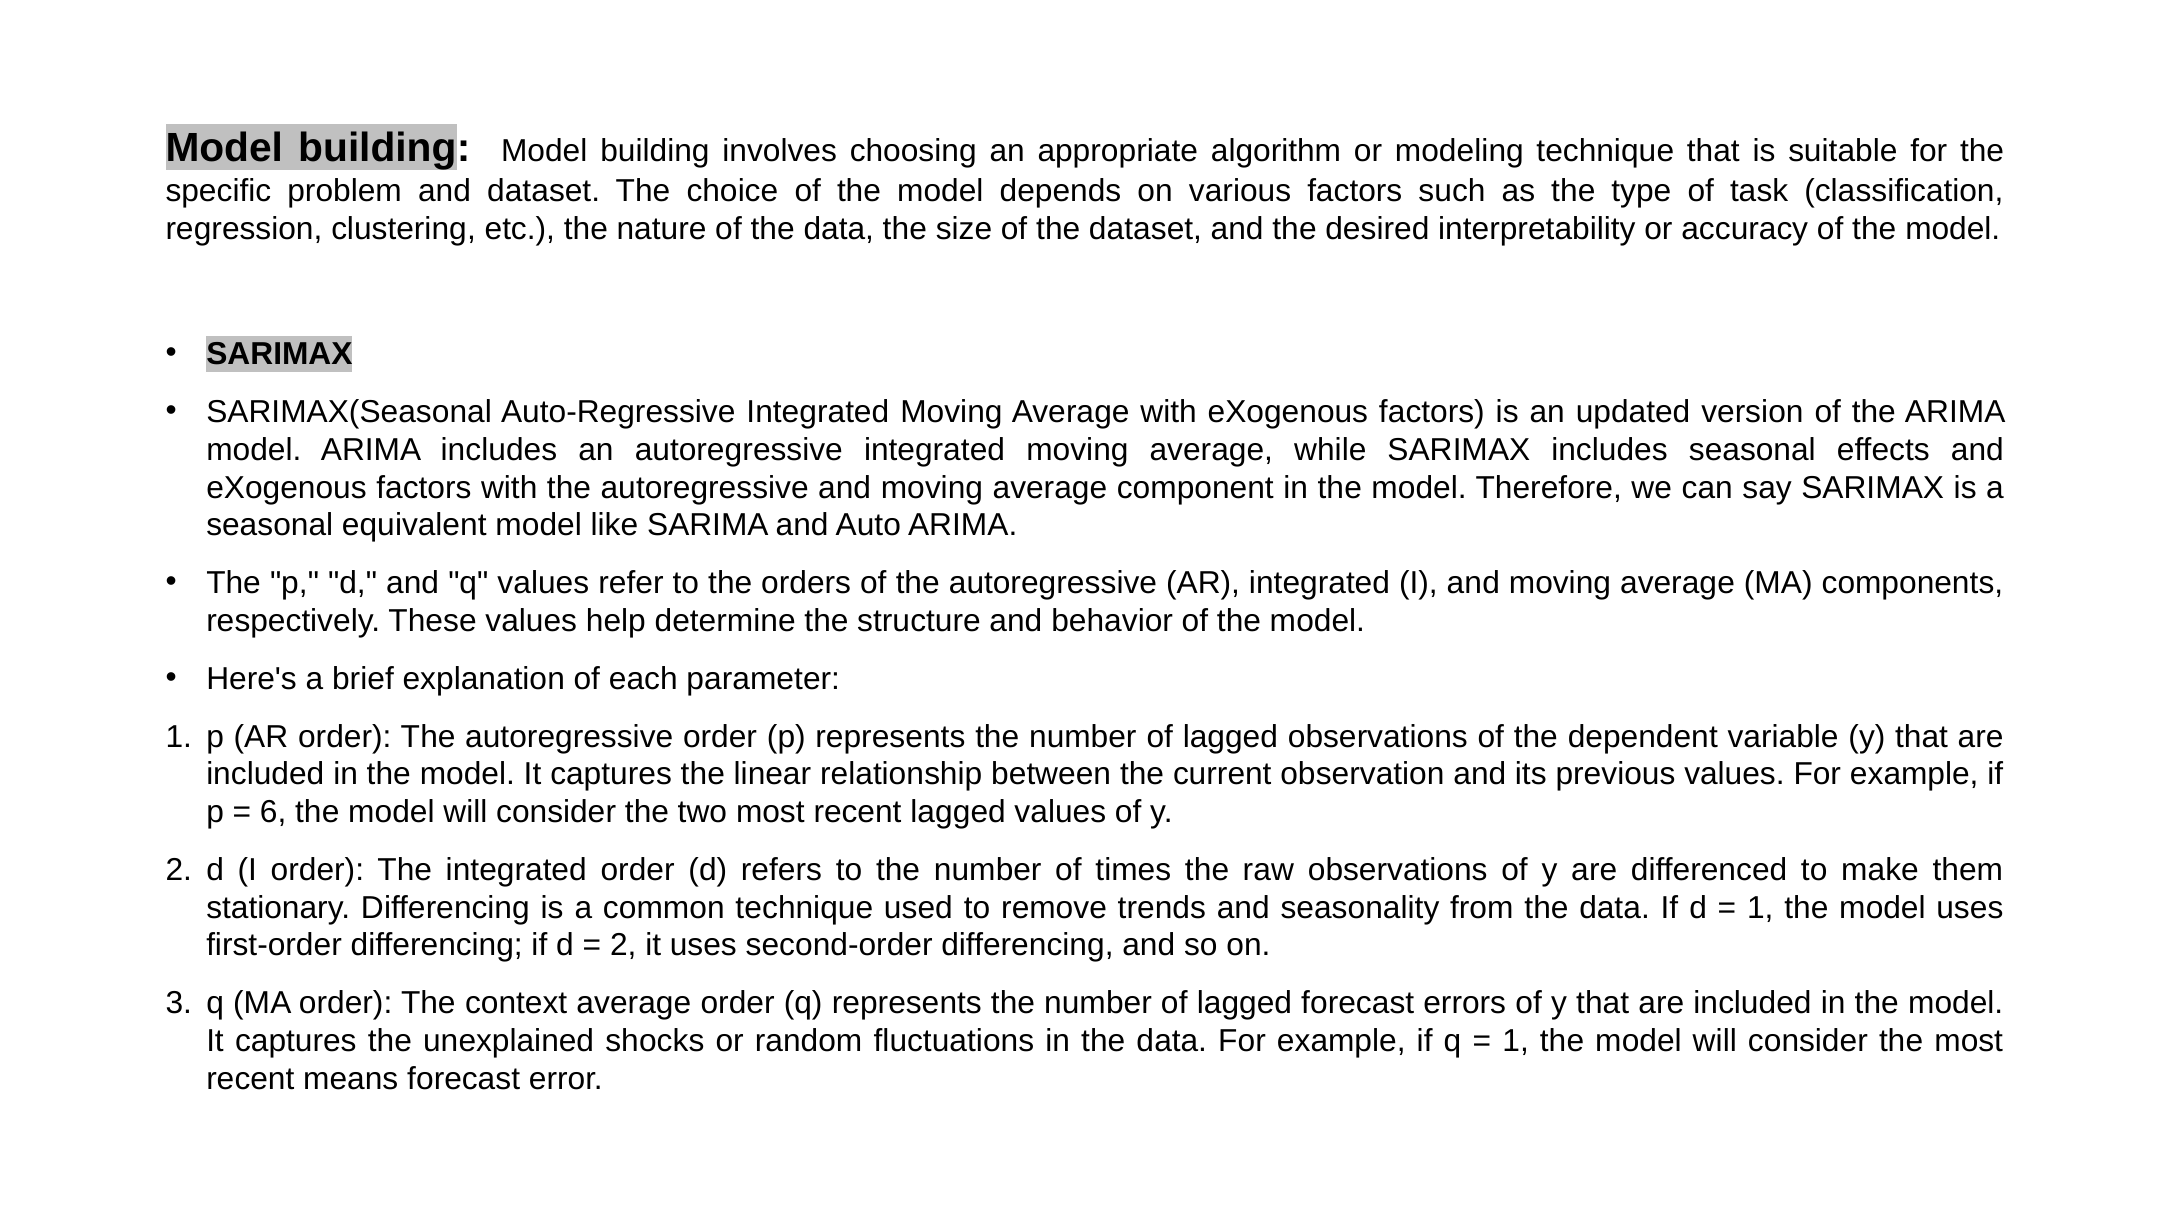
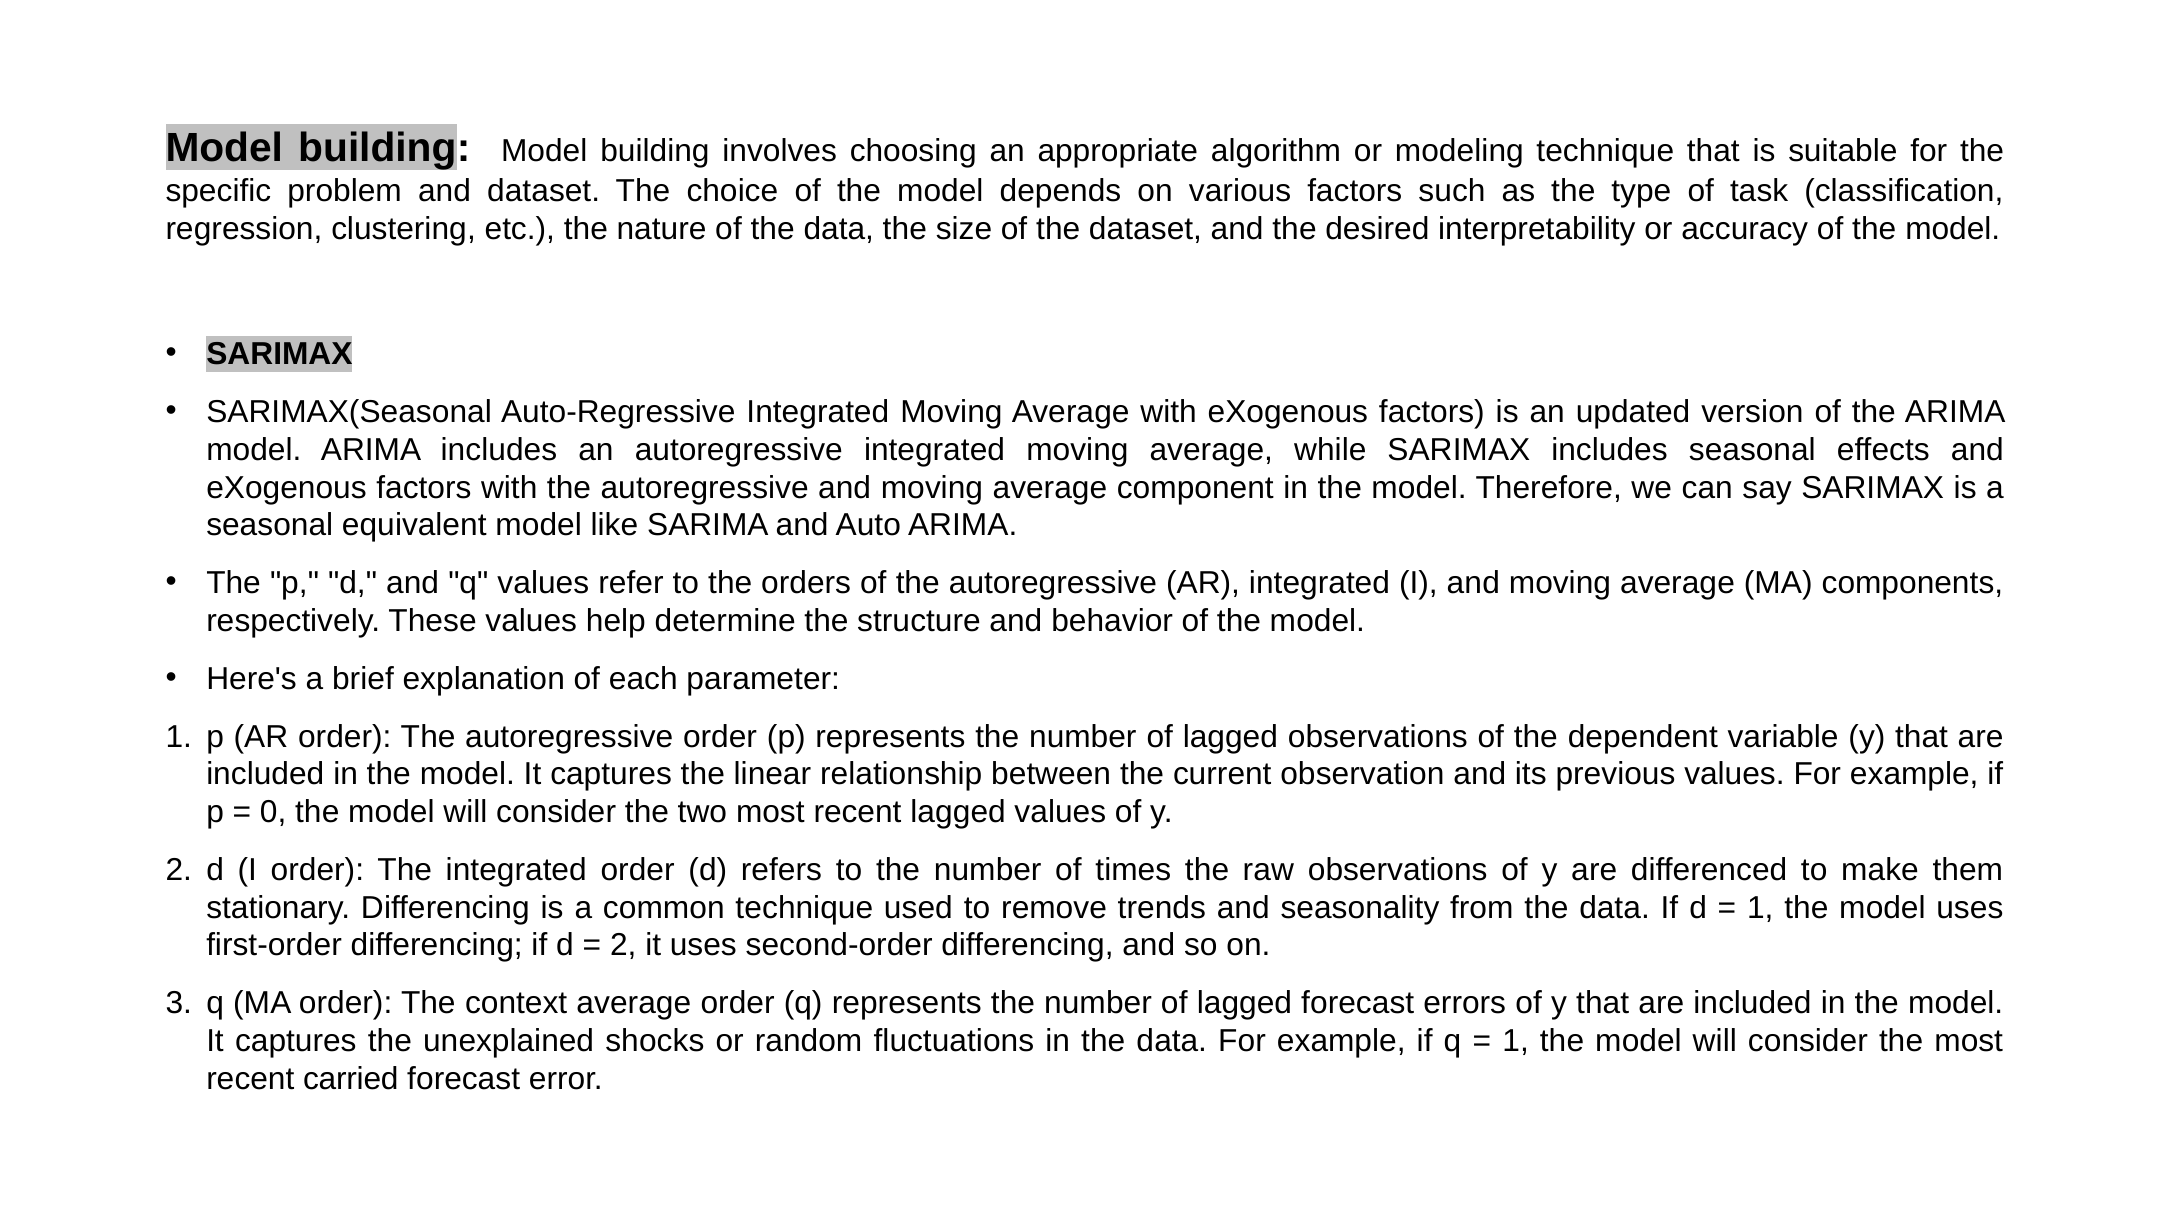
6: 6 -> 0 (273, 812)
means: means -> carried (351, 1079)
